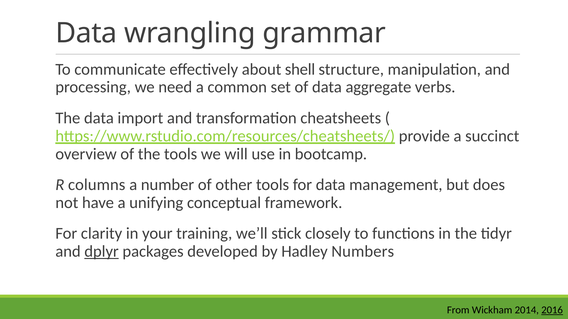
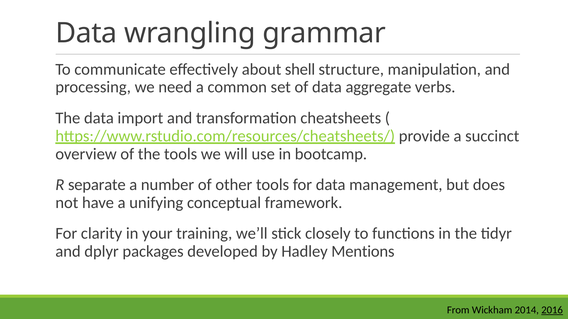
columns: columns -> separate (97, 185)
dplyr underline: present -> none (102, 252)
Numbers: Numbers -> Mentions (363, 252)
